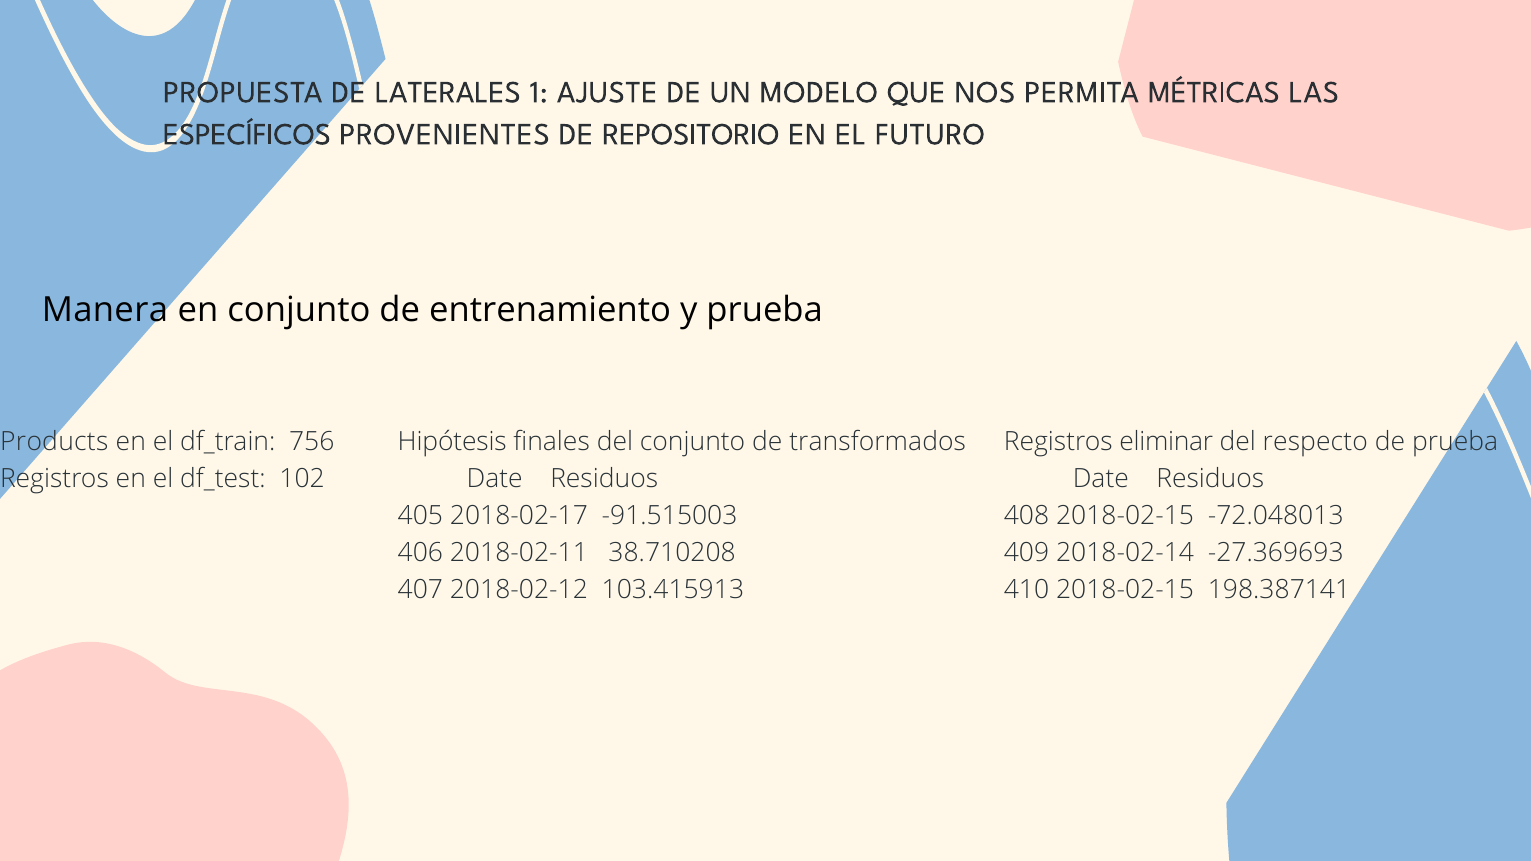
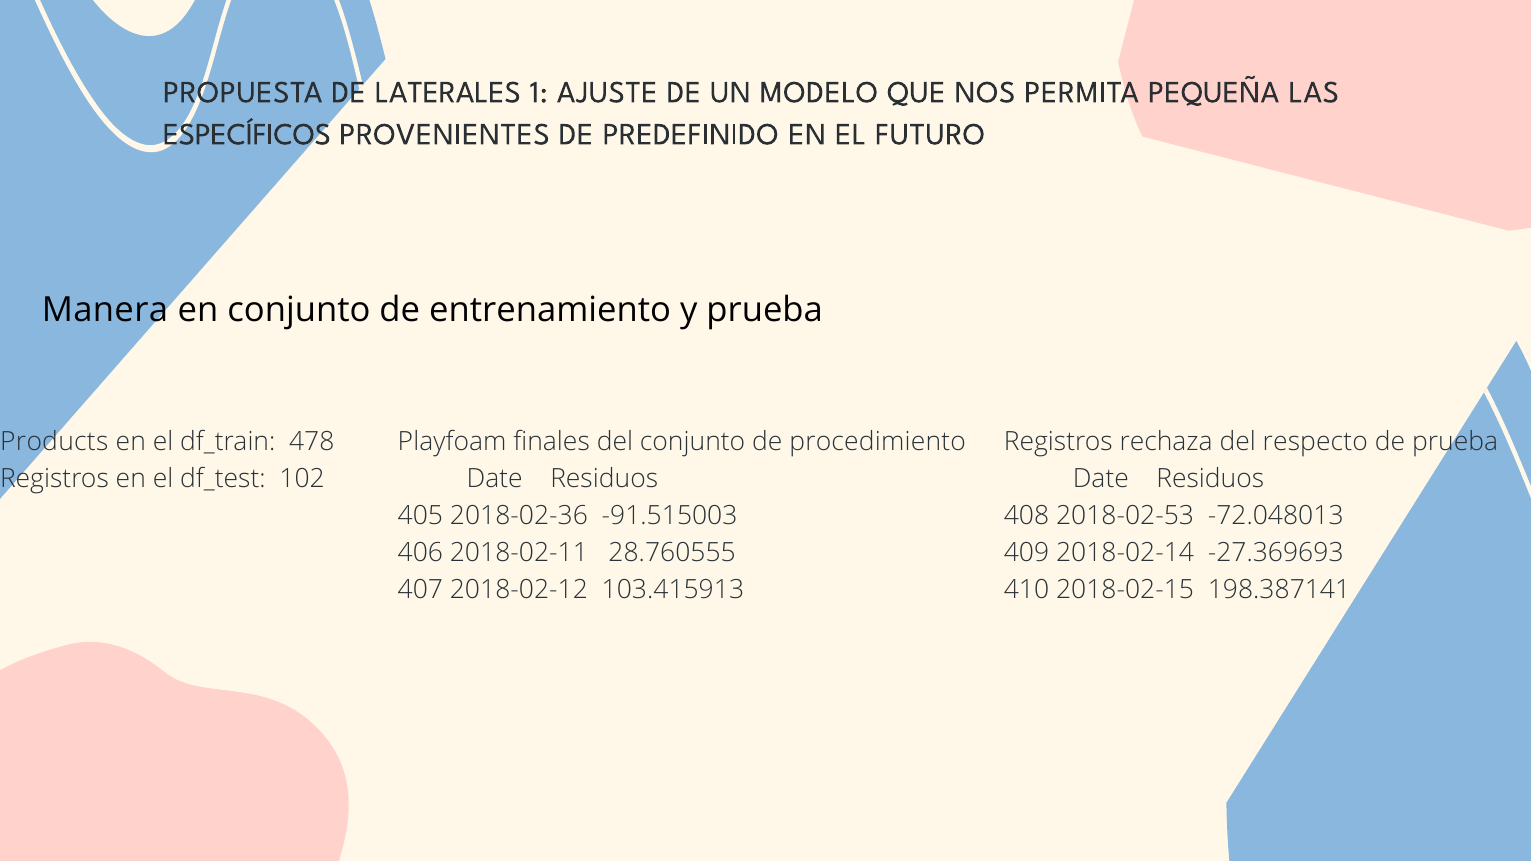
MÉTRICAS: MÉTRICAS -> PEQUEÑA (1214, 92)
REPOSITORIO: REPOSITORIO -> PREDEFINIDO (691, 134)
756: 756 -> 478 (312, 442)
Hipótesis: Hipótesis -> Playfoam (452, 442)
transformados: transformados -> procedimiento (878, 442)
eliminar: eliminar -> rechaza (1166, 442)
2018-02-17: 2018-02-17 -> 2018-02-36 (519, 516)
408 2018-02-15: 2018-02-15 -> 2018-02-53 (1125, 516)
38.710208: 38.710208 -> 28.760555 (672, 553)
